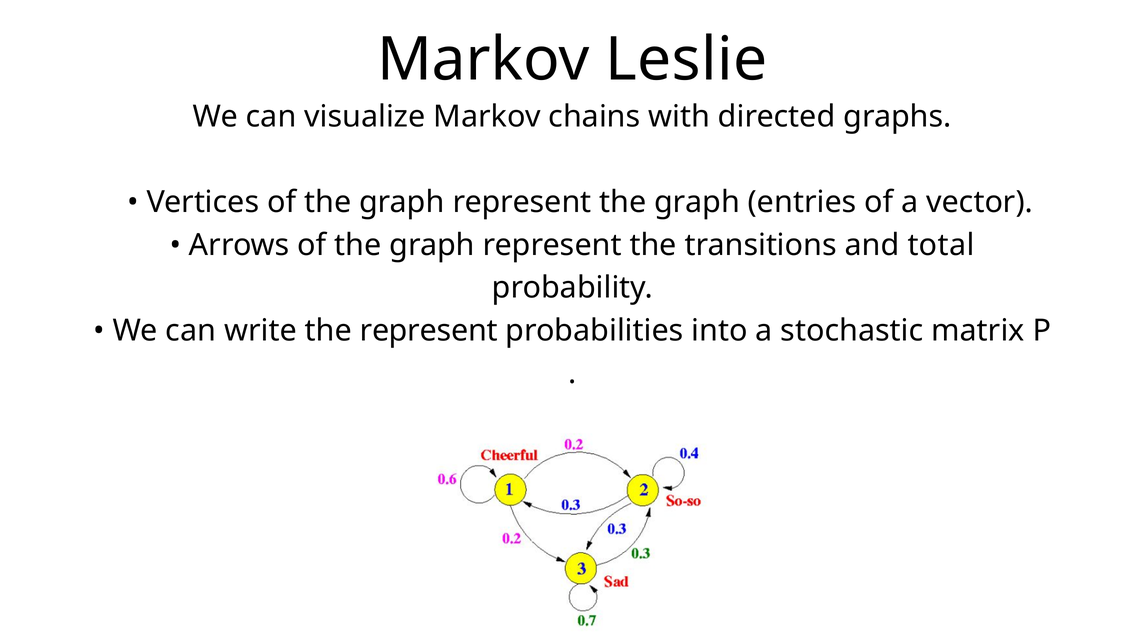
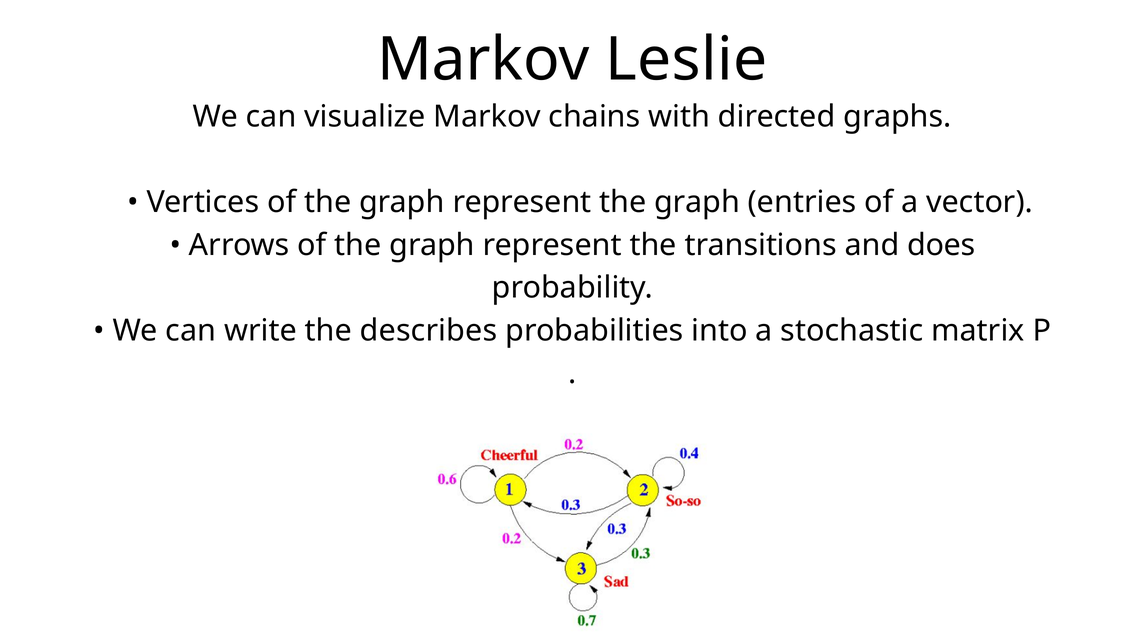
total: total -> does (941, 245)
the represent: represent -> describes (428, 331)
